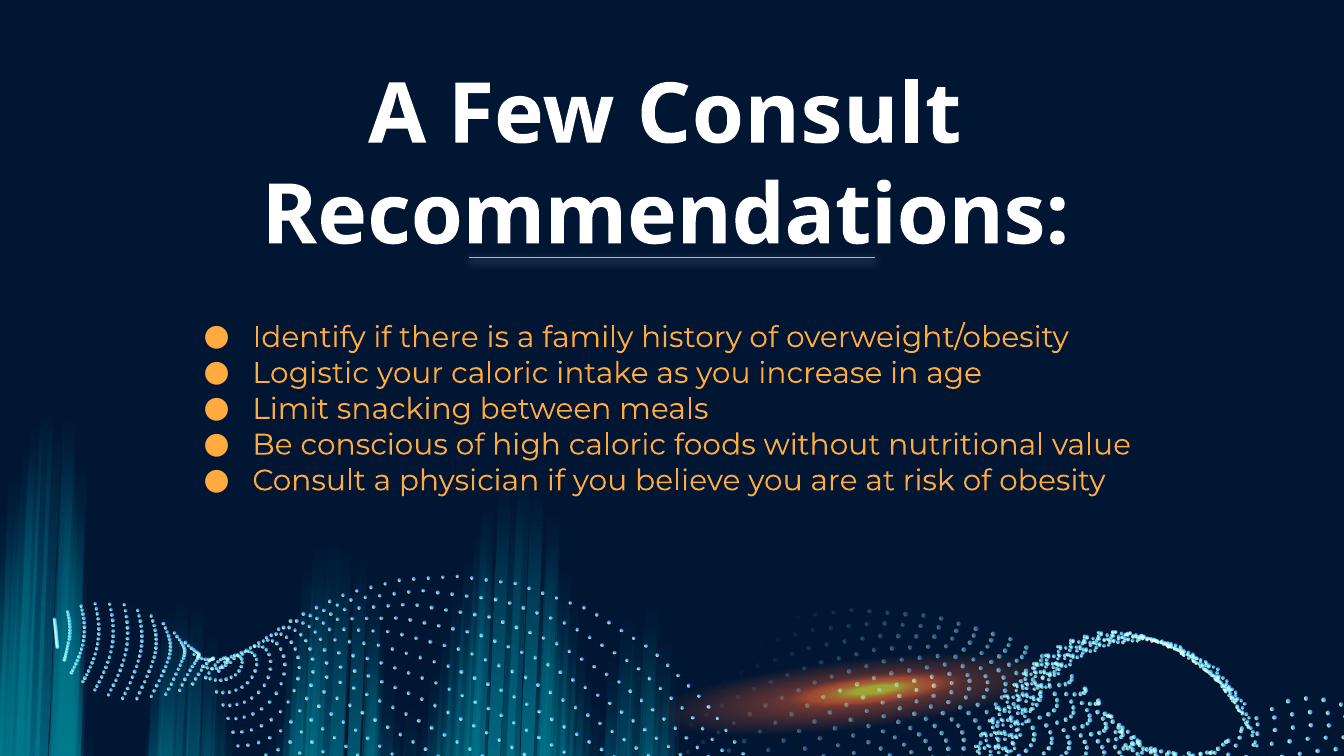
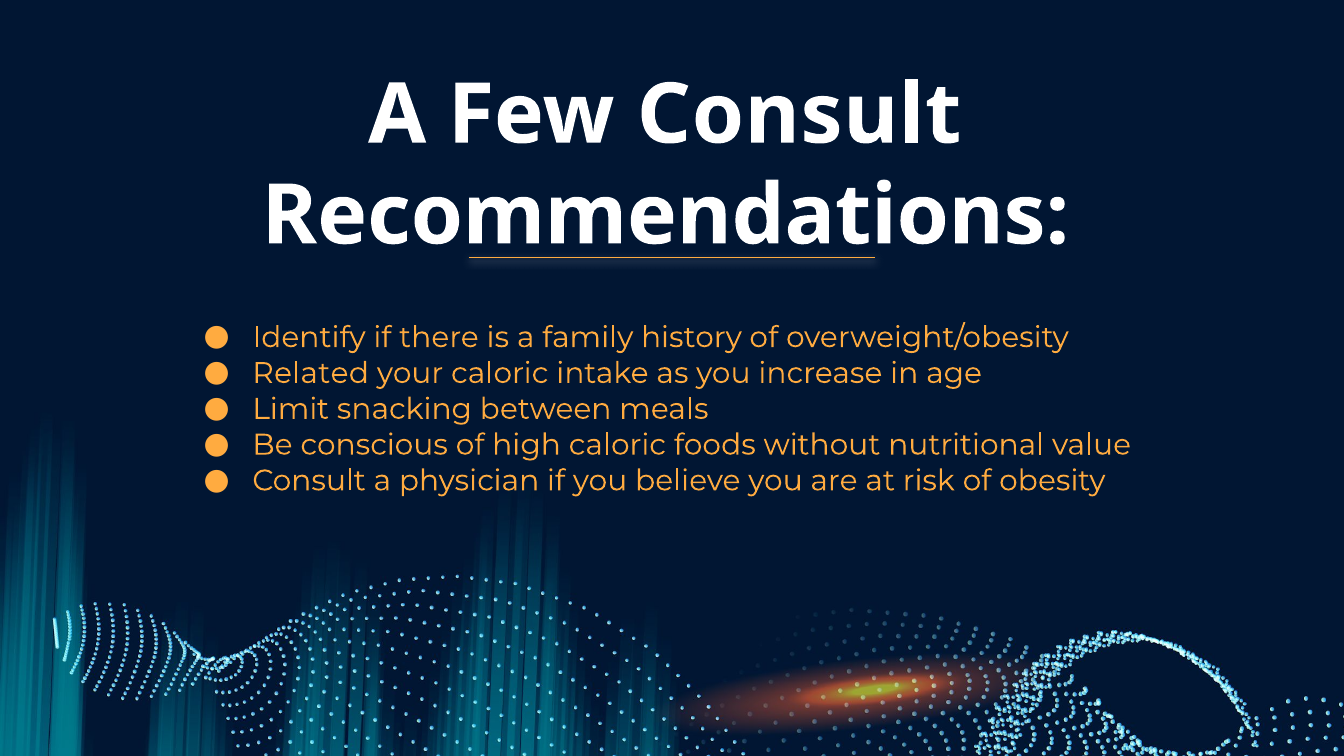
Logistic: Logistic -> Related (311, 373)
